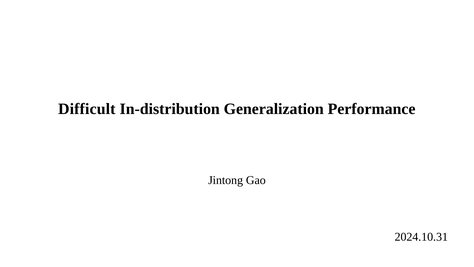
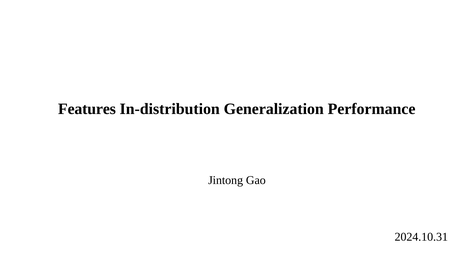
Difficult: Difficult -> Features (87, 109)
